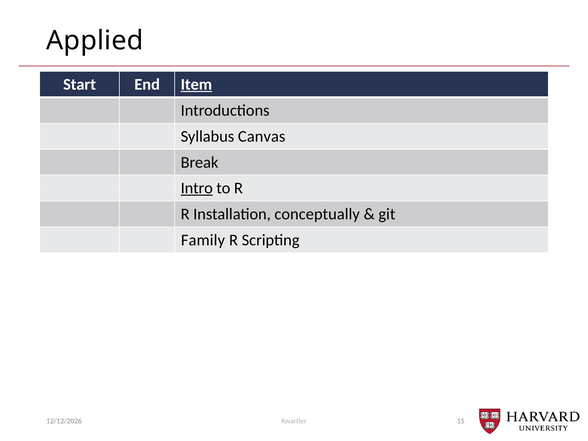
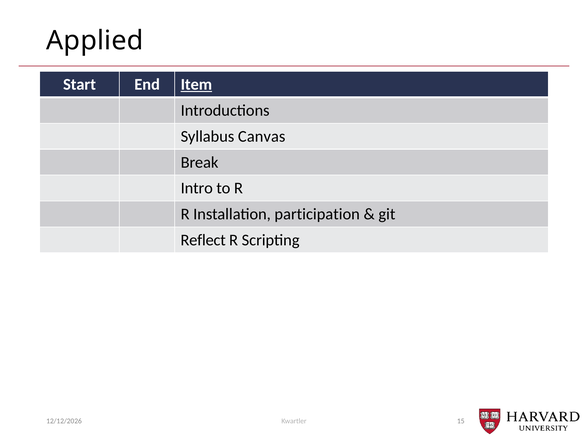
Intro underline: present -> none (197, 188)
conceptually: conceptually -> participation (317, 214)
Family: Family -> Reflect (203, 240)
